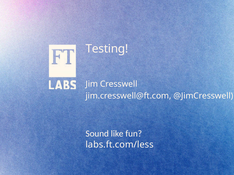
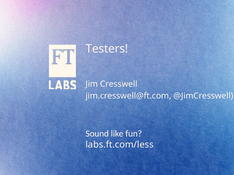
Testing: Testing -> Testers (107, 49)
